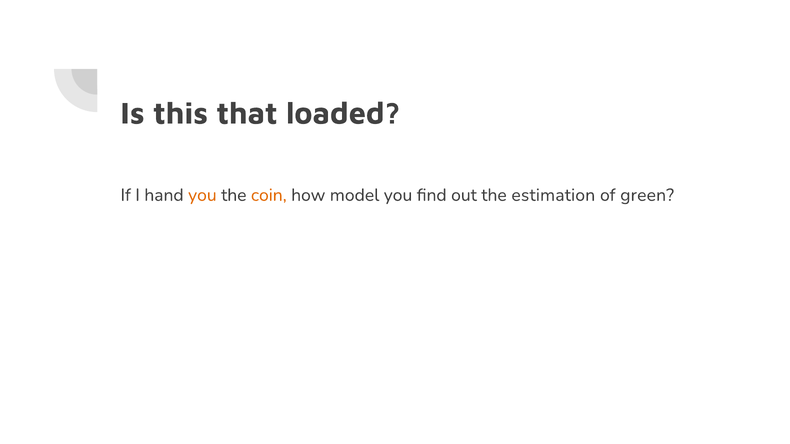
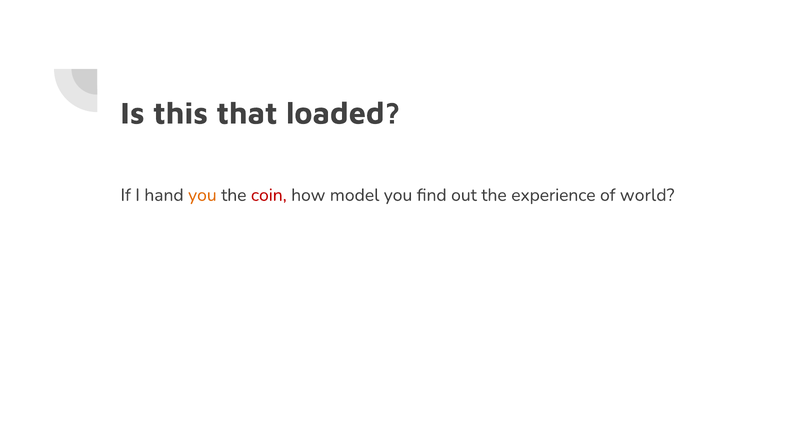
coin colour: orange -> red (269, 195)
estimation: estimation -> experience (553, 195)
green: green -> world (647, 195)
